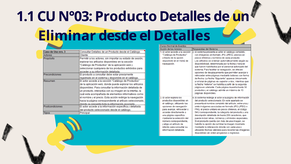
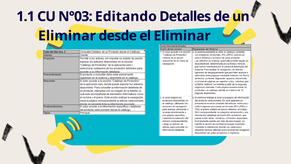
Producto: Producto -> Editando (126, 17)
el Detalles: Detalles -> Eliminar (182, 36)
